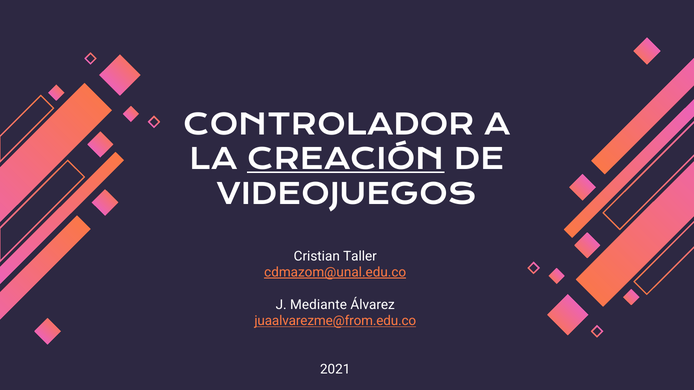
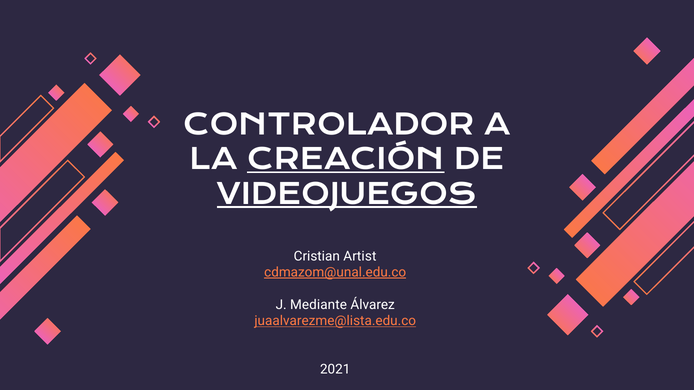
VIDEOJUEGOS underline: none -> present (347, 195)
Taller: Taller -> Artist (360, 256)
juaalvarezme@from.edu.co: juaalvarezme@from.edu.co -> juaalvarezme@lista.edu.co (335, 321)
